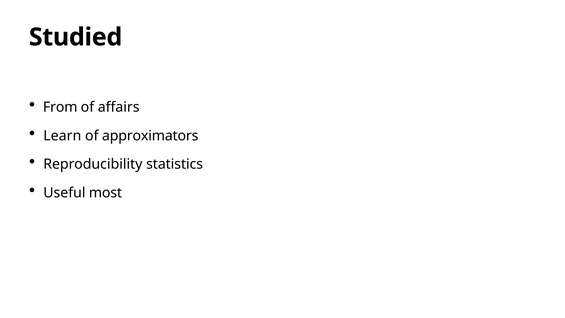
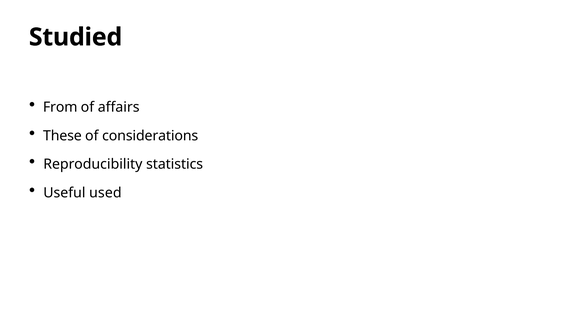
Learn: Learn -> These (62, 136)
approximators: approximators -> considerations (150, 136)
most: most -> used (105, 193)
